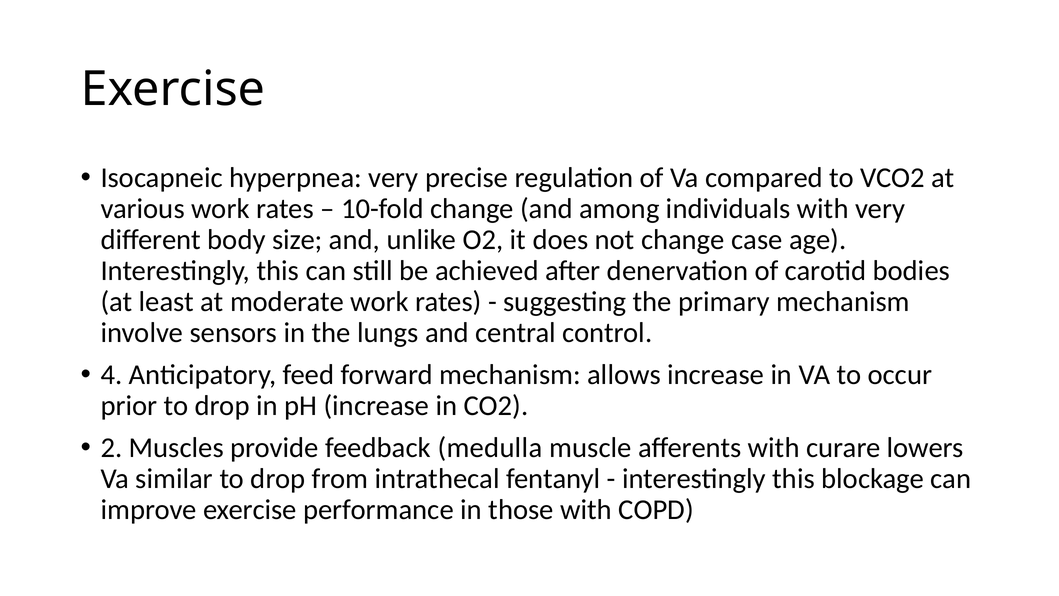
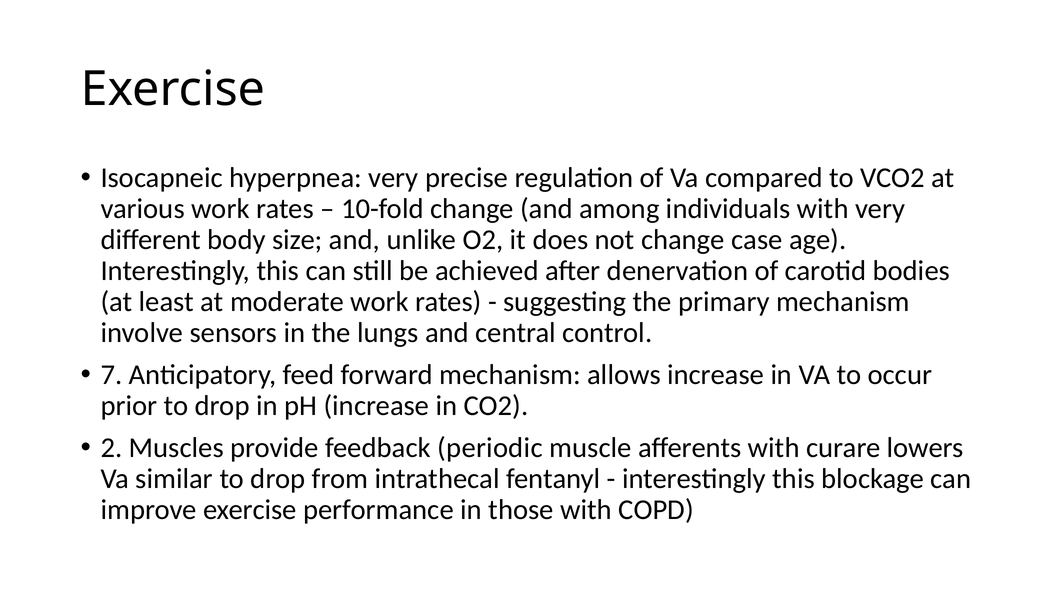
4: 4 -> 7 (111, 375)
medulla: medulla -> periodic (490, 448)
